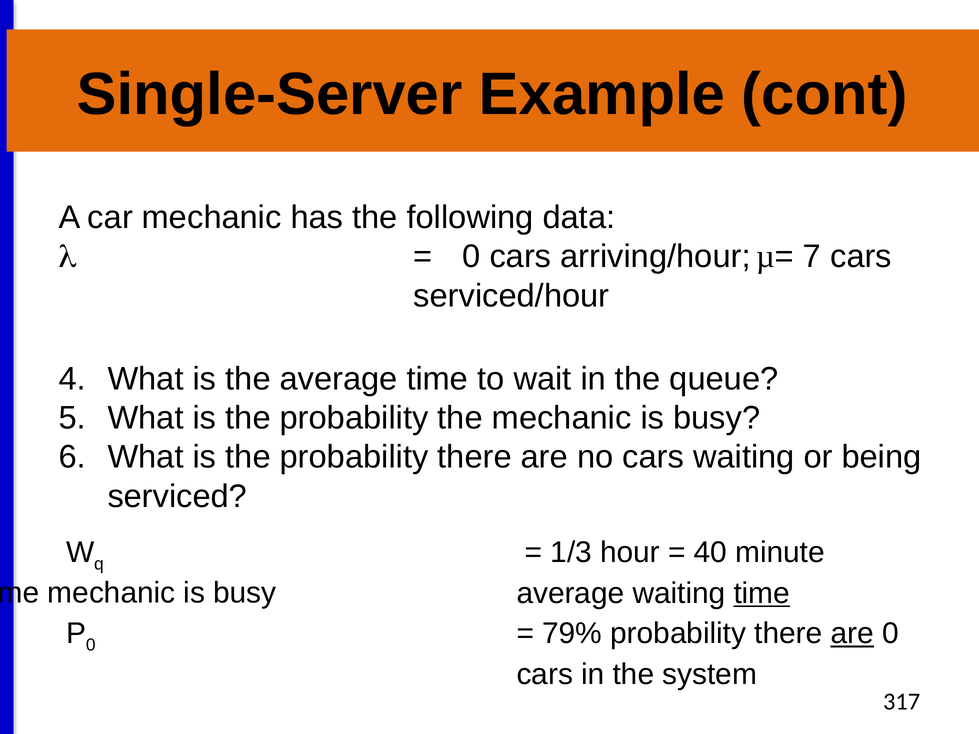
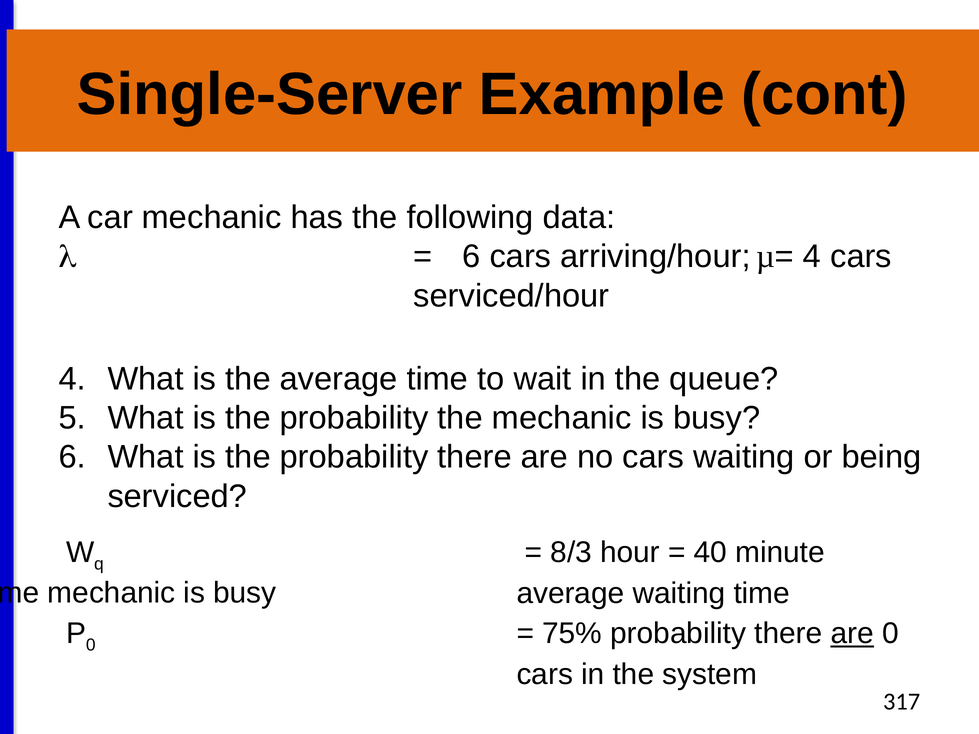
0: 0 -> 6 (472, 257)
7: 7 -> 4 (812, 257)
1/3: 1/3 -> 8/3 (571, 553)
time underline: present -> none (762, 594)
79%: 79% -> 75% (572, 634)
